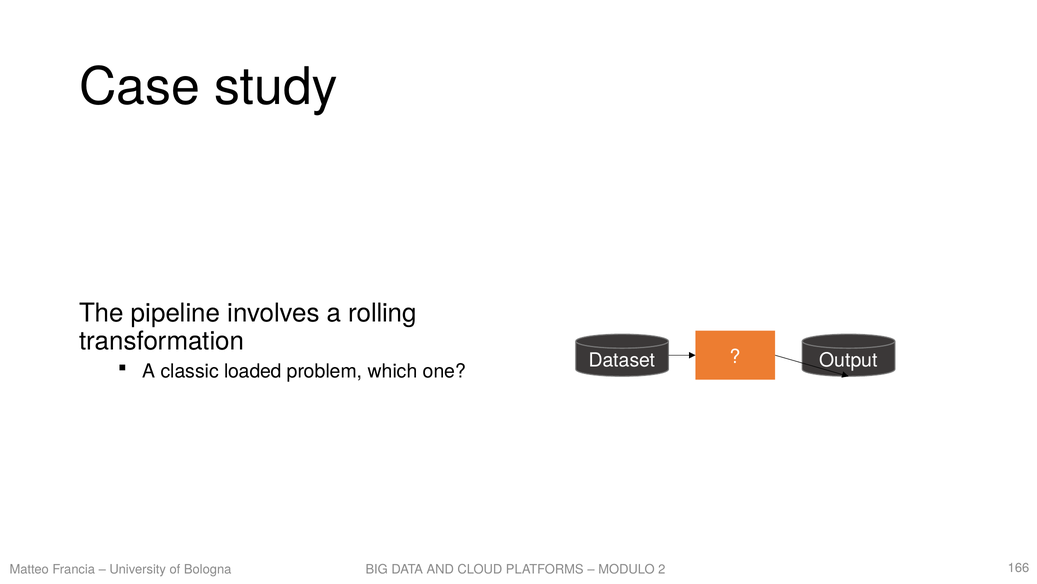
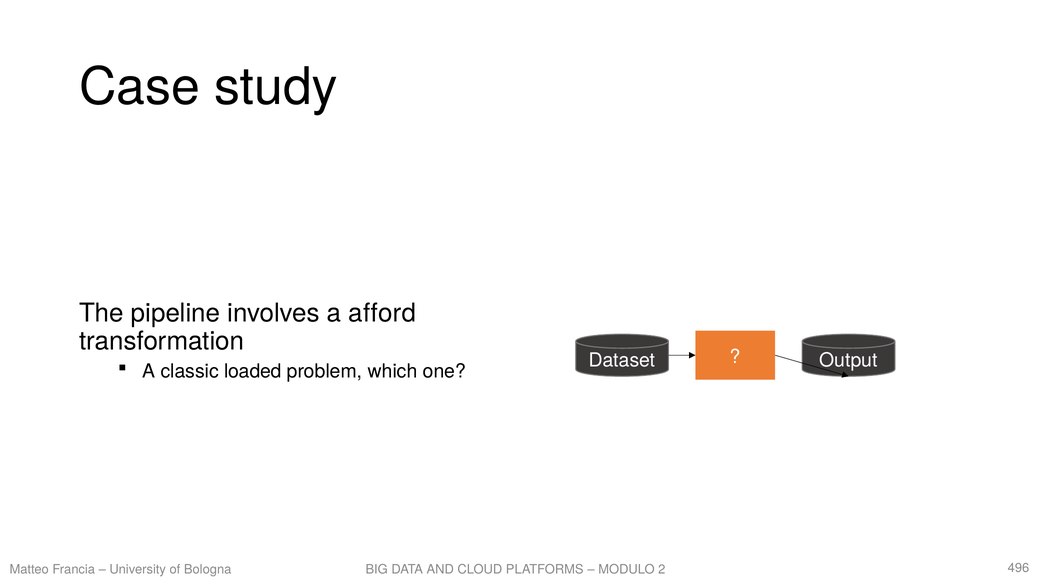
rolling: rolling -> afford (382, 313)
166: 166 -> 496 (1018, 567)
